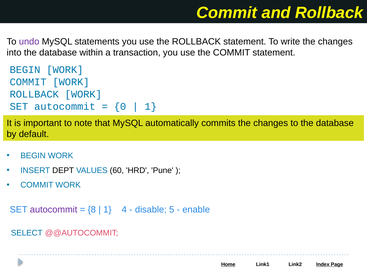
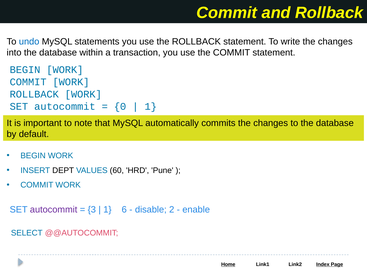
undo colour: purple -> blue (29, 42)
8: 8 -> 3 (92, 210)
4: 4 -> 6 (124, 210)
5: 5 -> 2 (172, 210)
